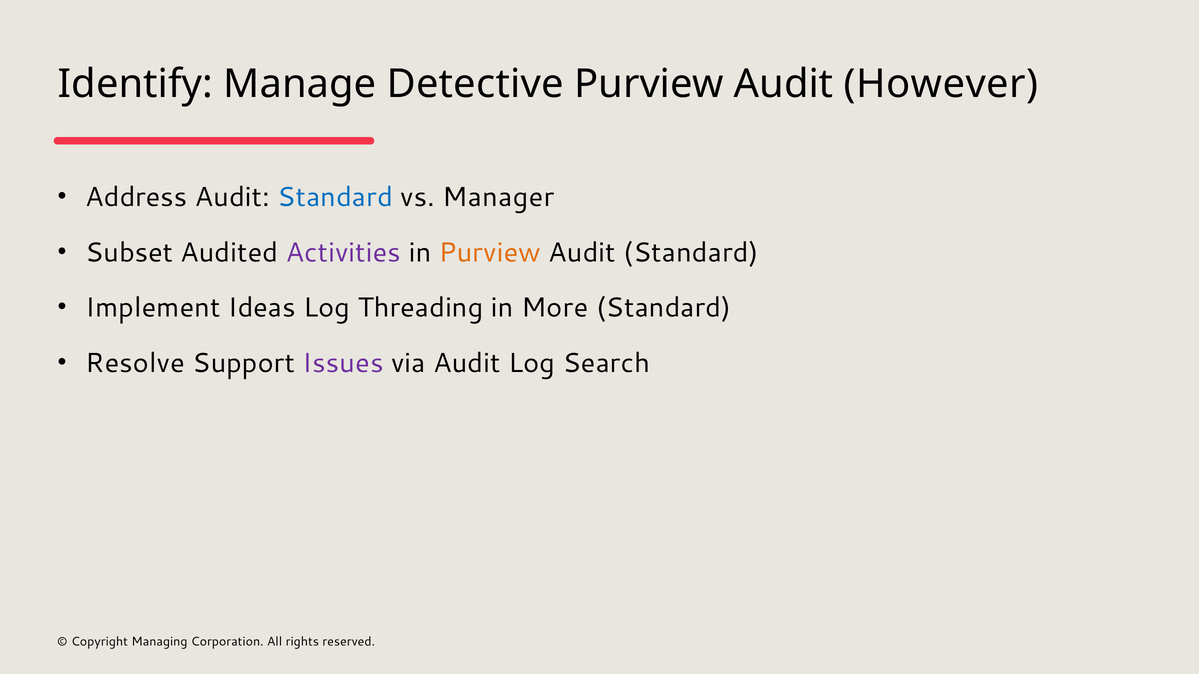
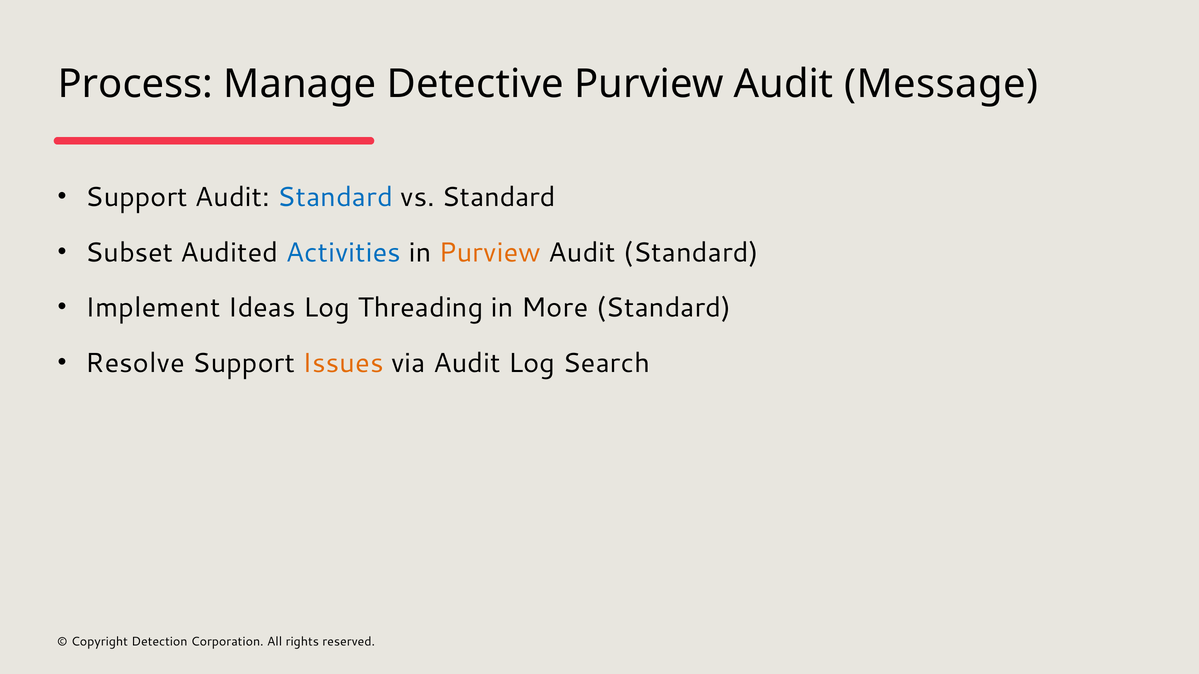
Identify: Identify -> Process (135, 84)
However: However -> Message (941, 84)
Address: Address -> Support (136, 197)
vs Manager: Manager -> Standard (499, 197)
Activities colour: purple -> blue (343, 253)
Issues colour: purple -> orange (343, 364)
Managing: Managing -> Detection (159, 642)
